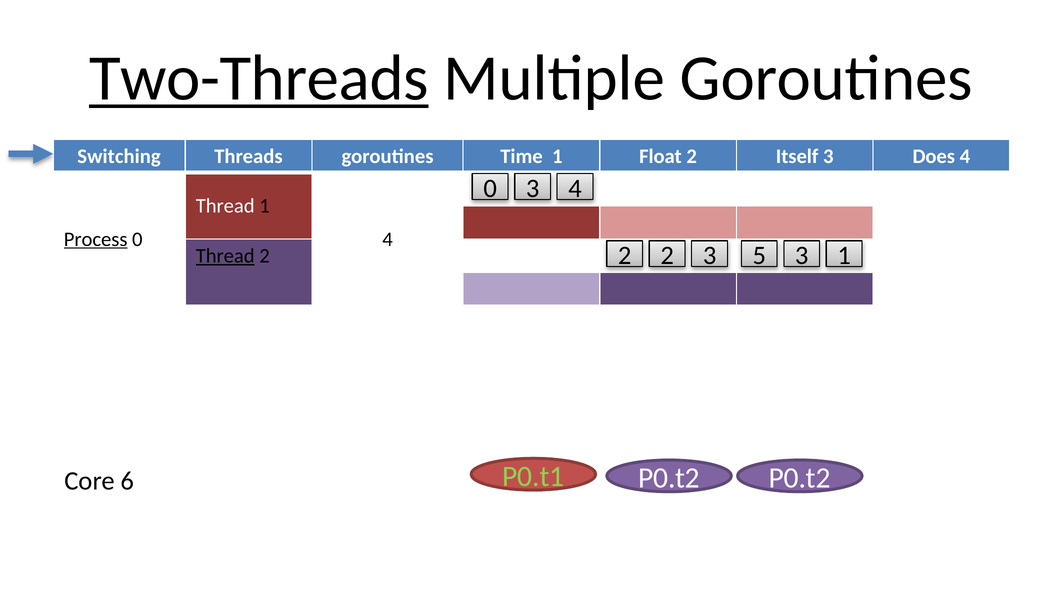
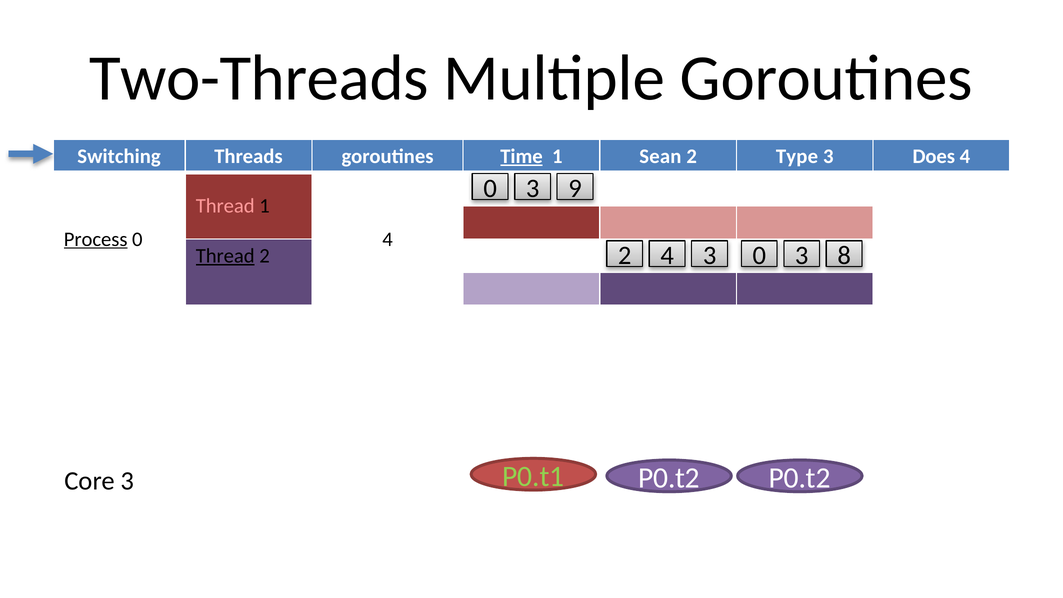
Two-Threads underline: present -> none (259, 78)
Time underline: none -> present (522, 156)
Float: Float -> Sean (660, 156)
Itself: Itself -> Type (797, 156)
3 4: 4 -> 9 (575, 188)
Thread colour: white -> pink (225, 206)
2 2: 2 -> 4 (667, 255)
5: 5 -> 0 (759, 255)
3 1: 1 -> 8 (844, 255)
Core 6: 6 -> 3 (127, 481)
